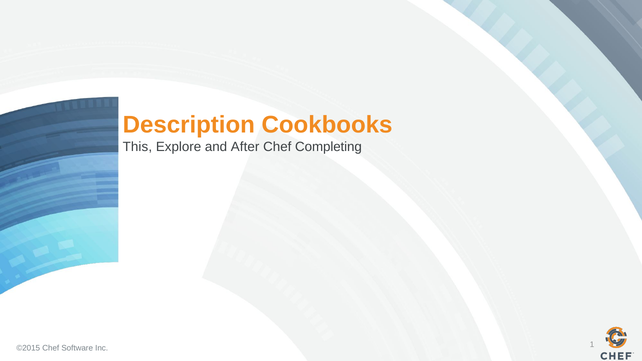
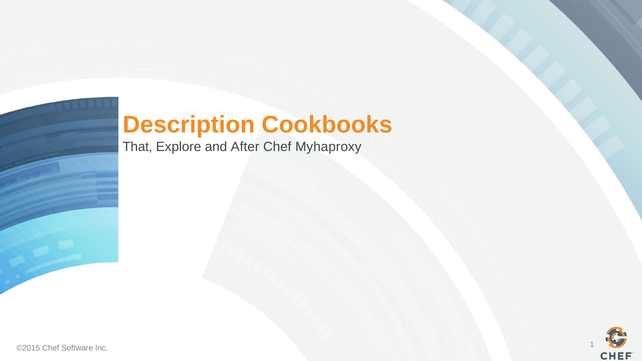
This: This -> That (138, 147)
Completing: Completing -> Myhaproxy (328, 147)
